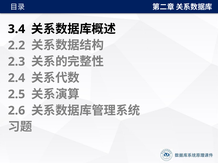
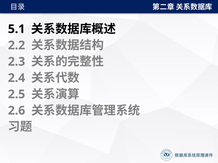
3.4: 3.4 -> 5.1 (17, 29)
